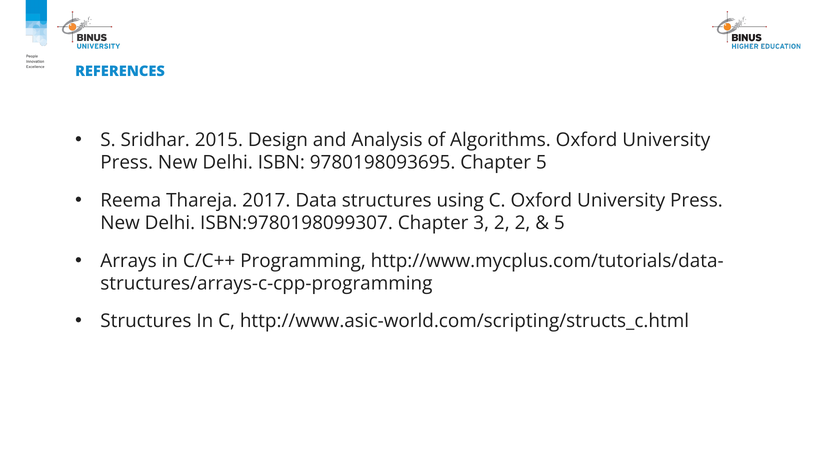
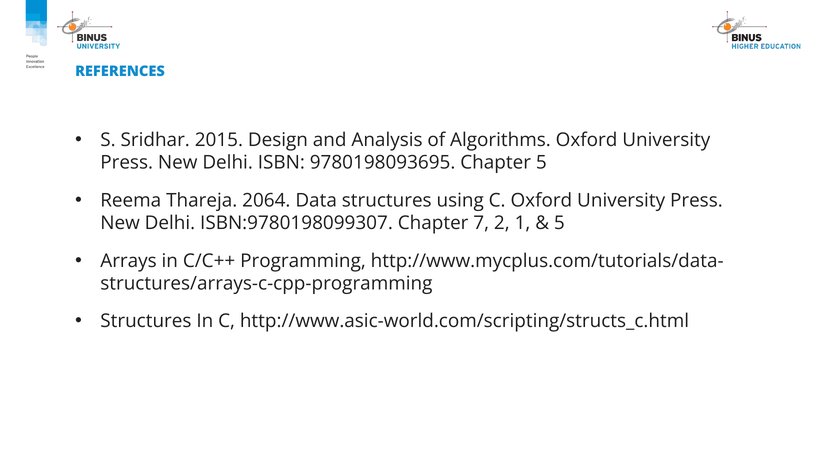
2017: 2017 -> 2064 (266, 201)
3: 3 -> 7 (481, 223)
2 2: 2 -> 1 (522, 223)
